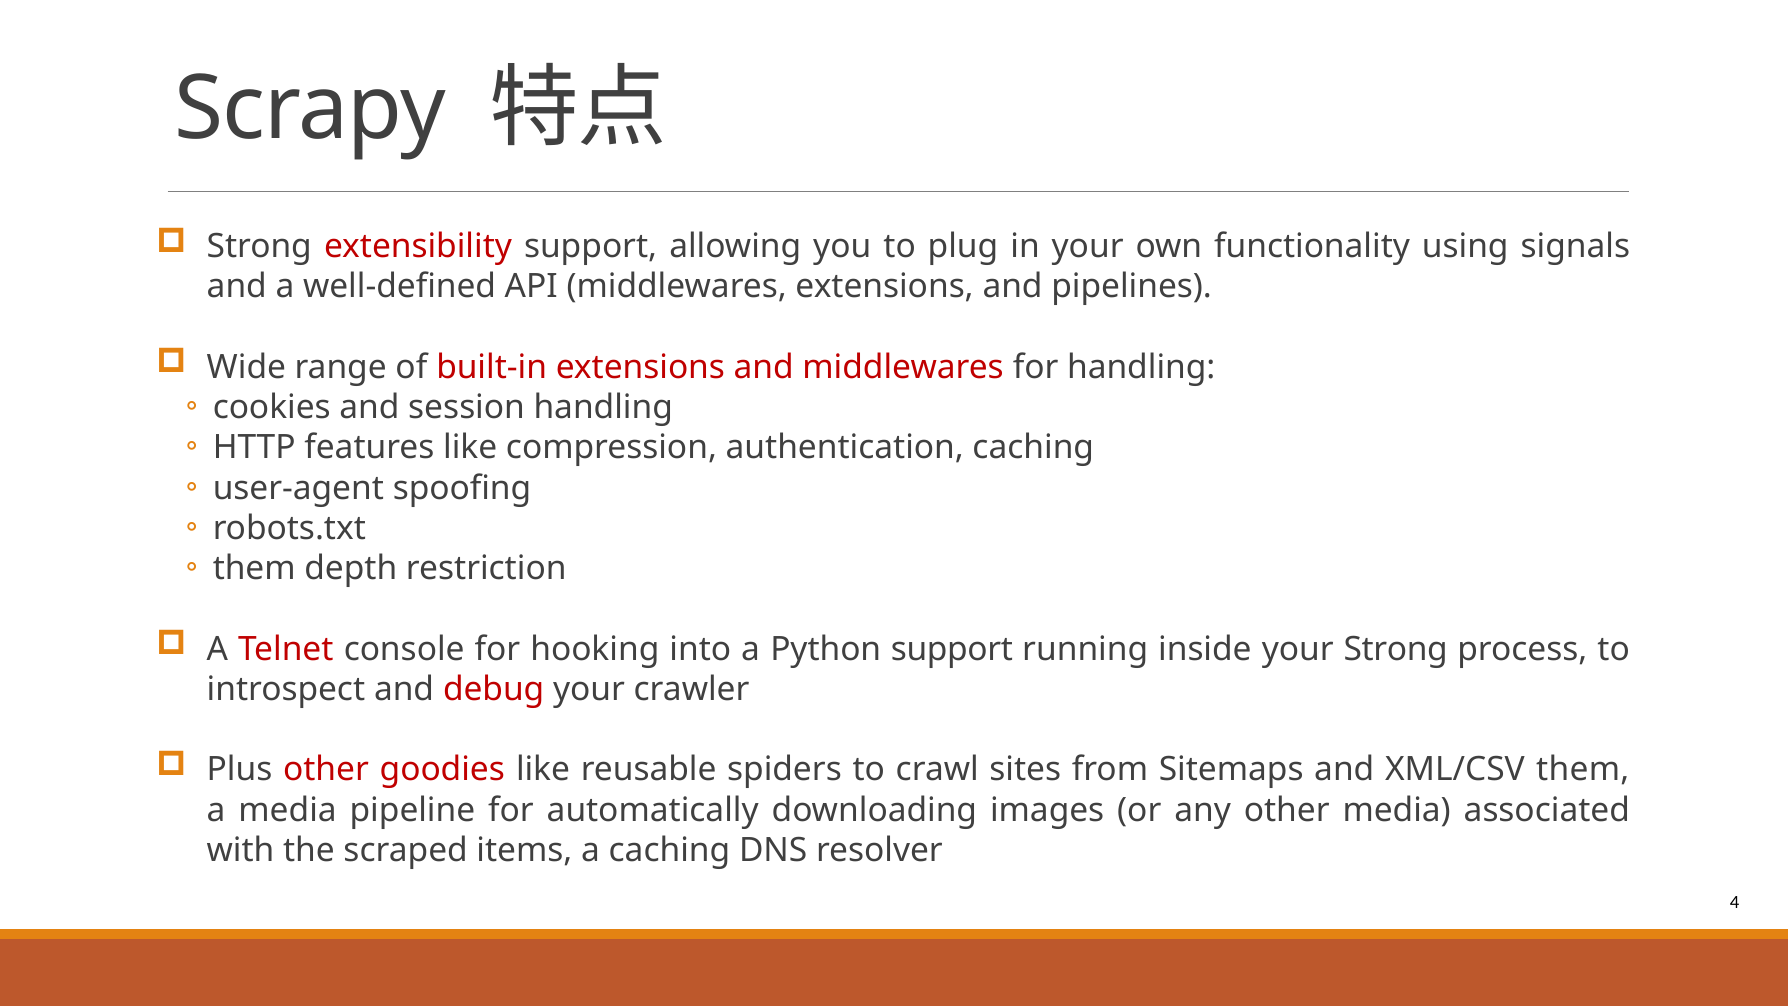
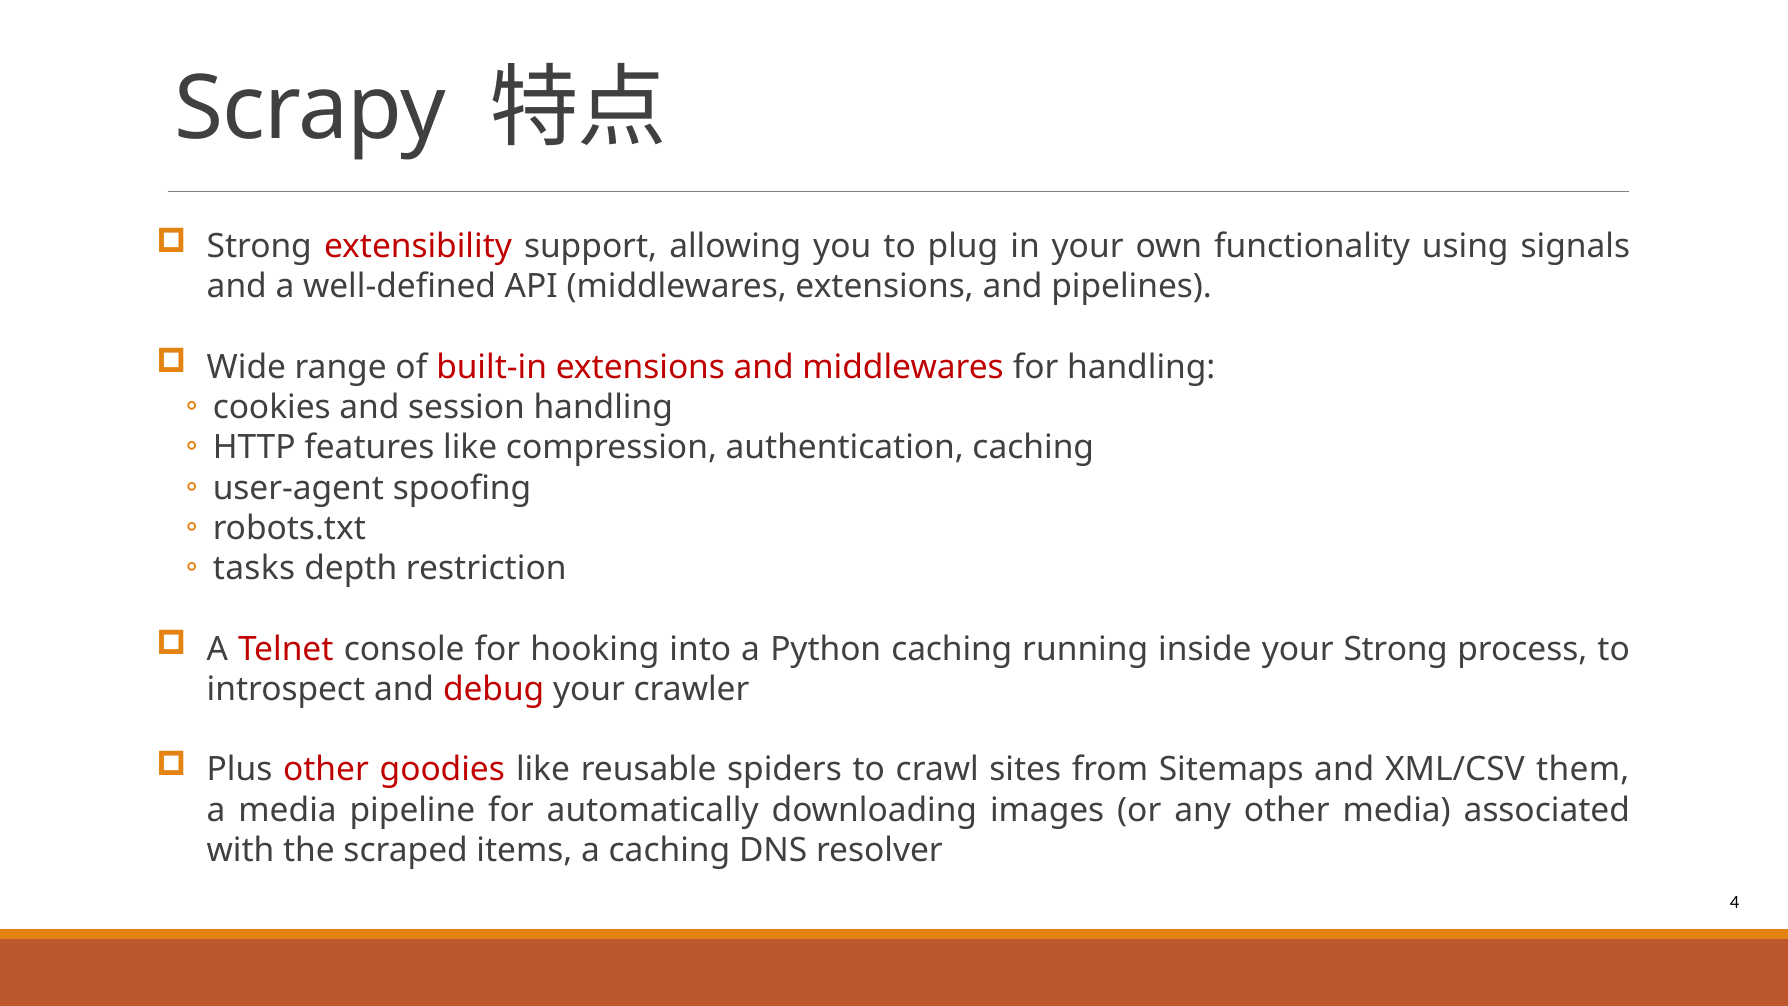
them: them -> tasks (254, 568)
Python support: support -> caching (952, 649)
